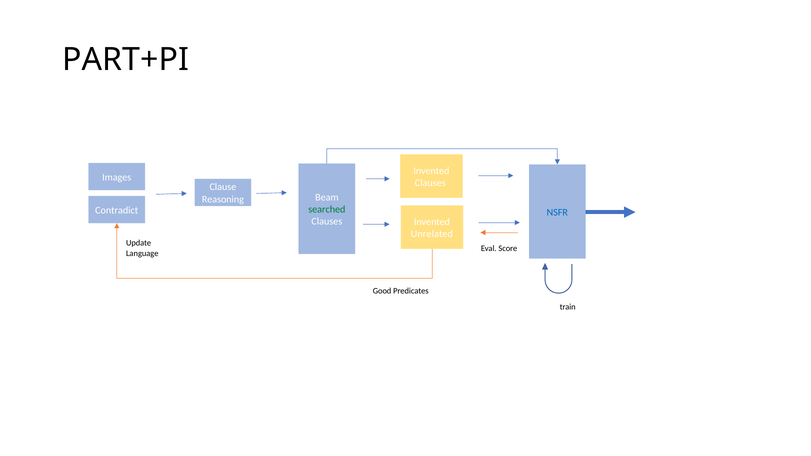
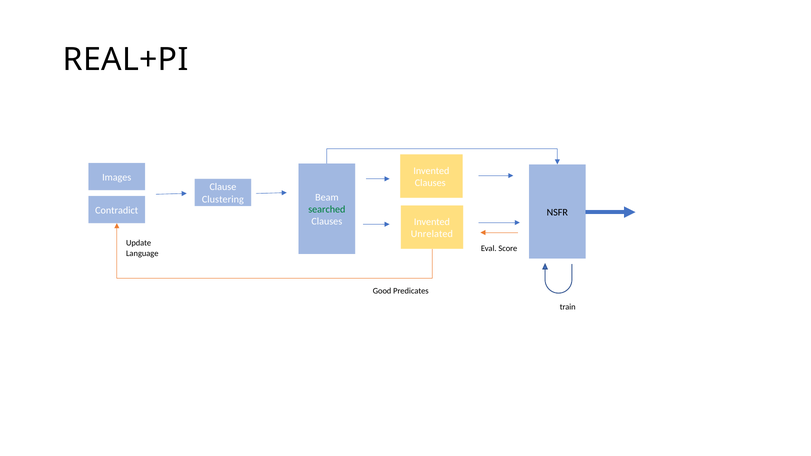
PART+PI: PART+PI -> REAL+PI (126, 60)
Reasoning: Reasoning -> Clustering (223, 199)
NSFR colour: blue -> black (557, 212)
